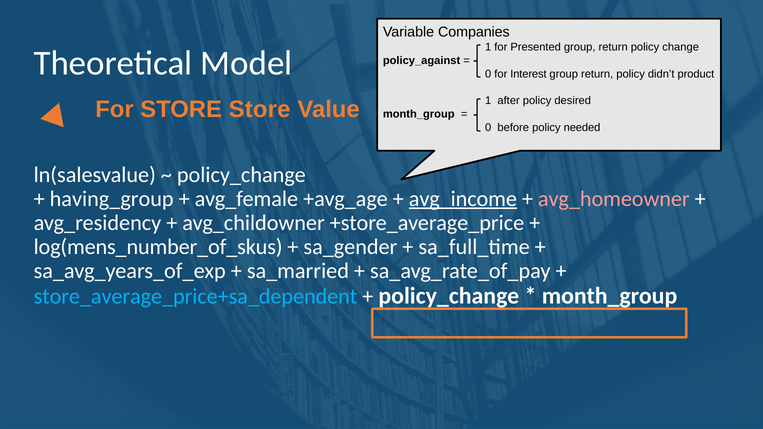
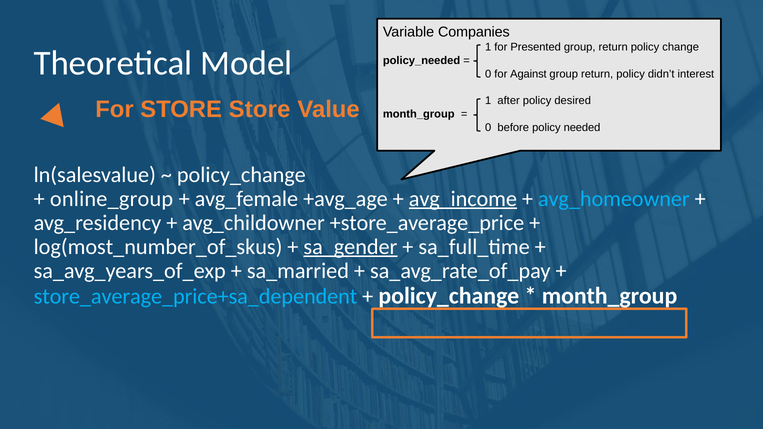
policy_against: policy_against -> policy_needed (422, 61)
Interest: Interest -> Against (528, 74)
product: product -> interest (696, 74)
having_group: having_group -> online_group (112, 199)
avg_homeowner colour: pink -> light blue (614, 199)
log(mens_number_of_skus: log(mens_number_of_skus -> log(most_number_of_skus (158, 247)
sa_gender underline: none -> present (350, 247)
